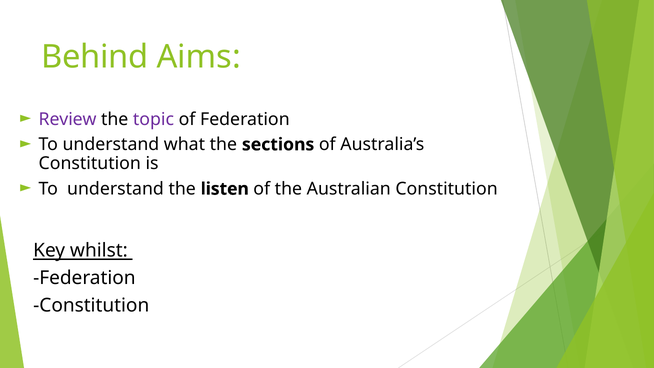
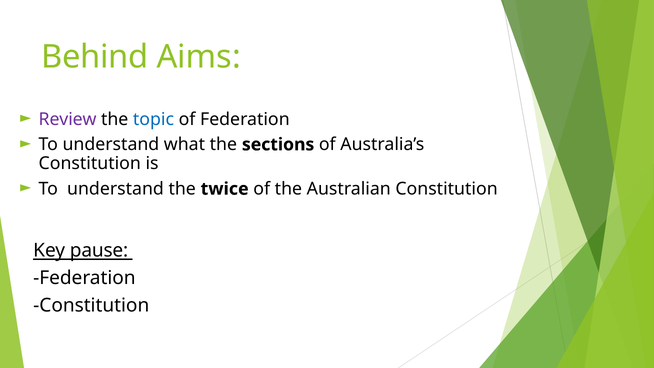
topic colour: purple -> blue (153, 119)
listen: listen -> twice (225, 189)
whilst: whilst -> pause (99, 250)
